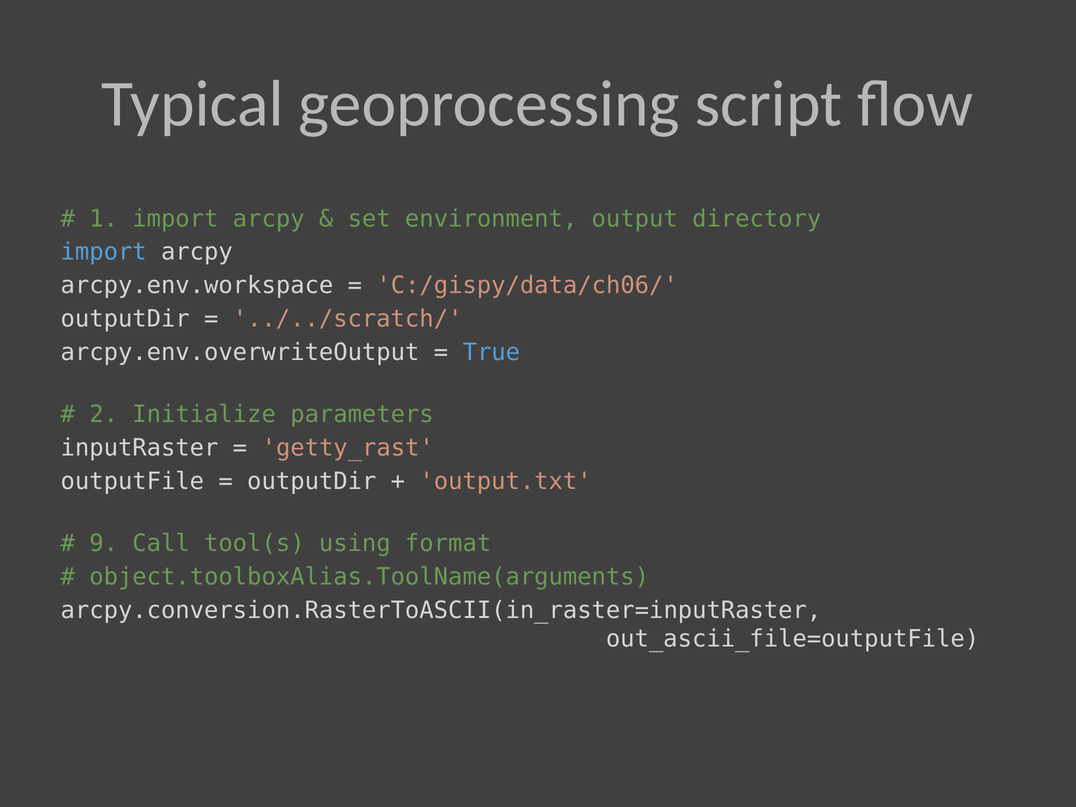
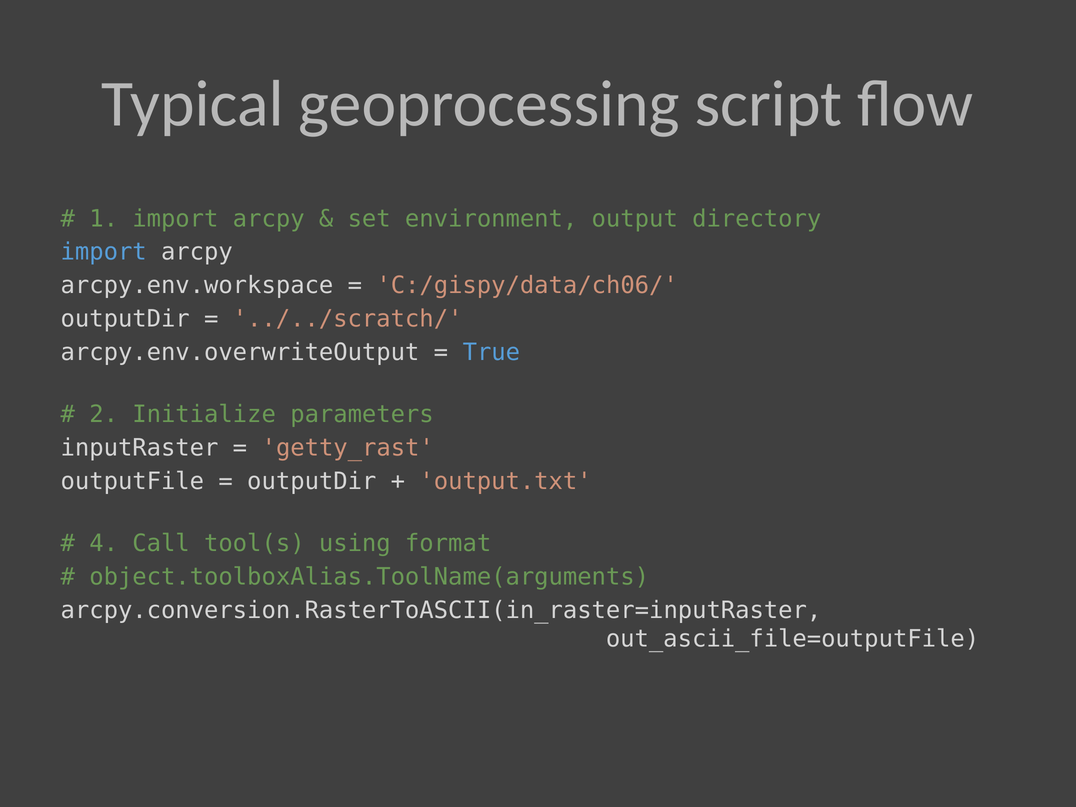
9: 9 -> 4 (104, 543)
